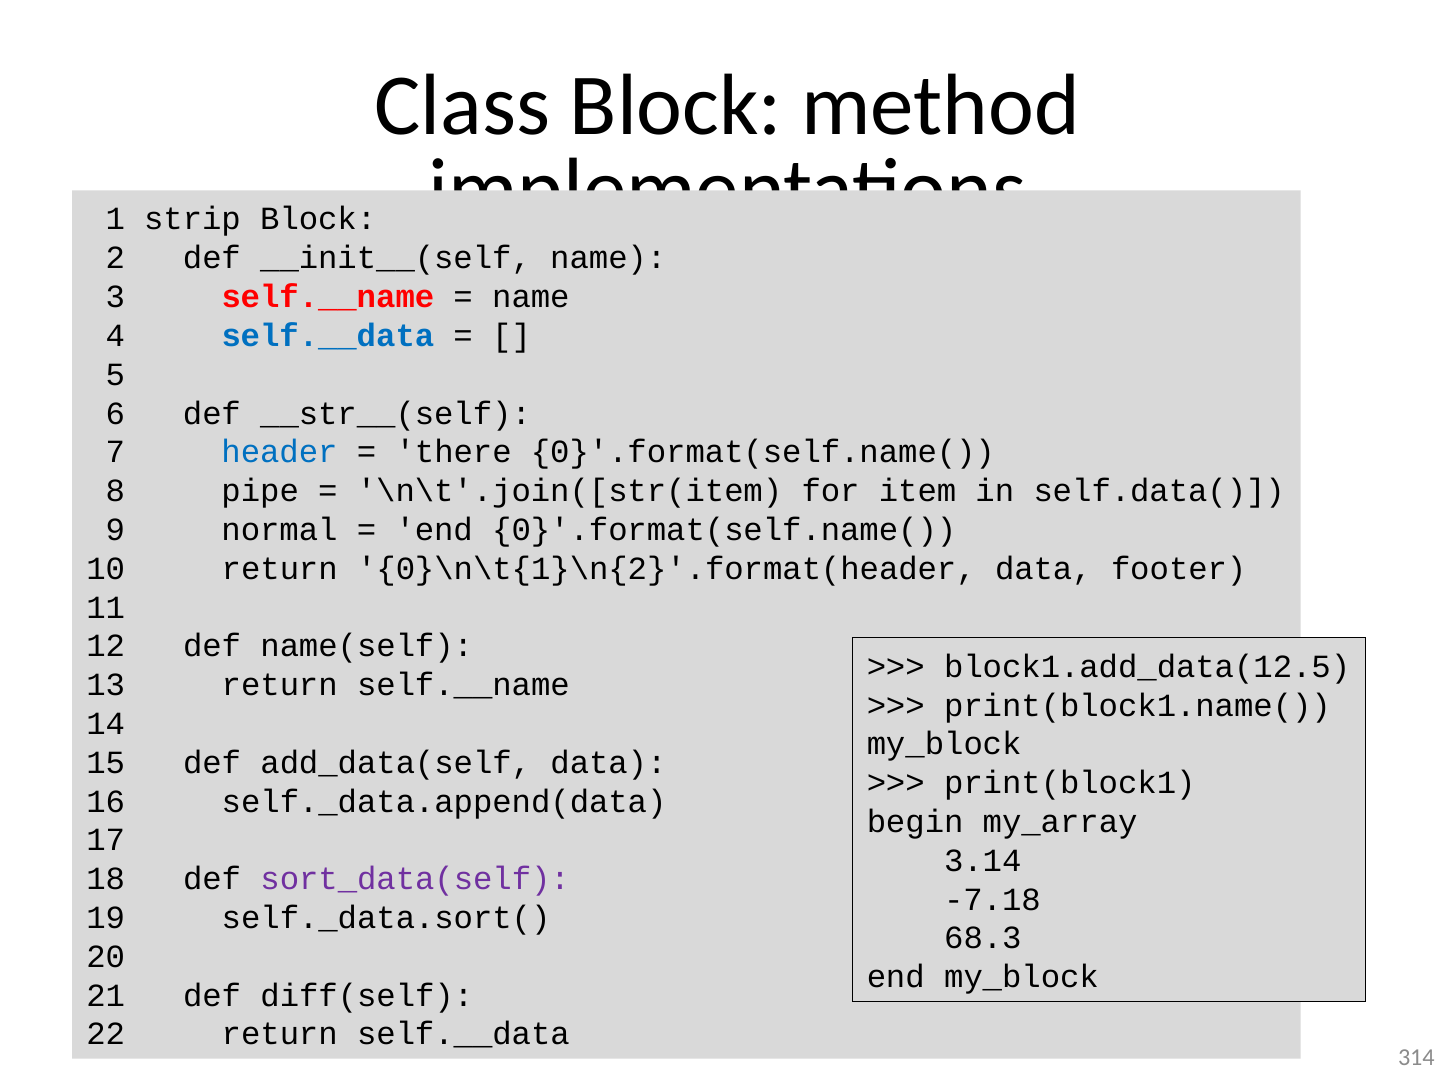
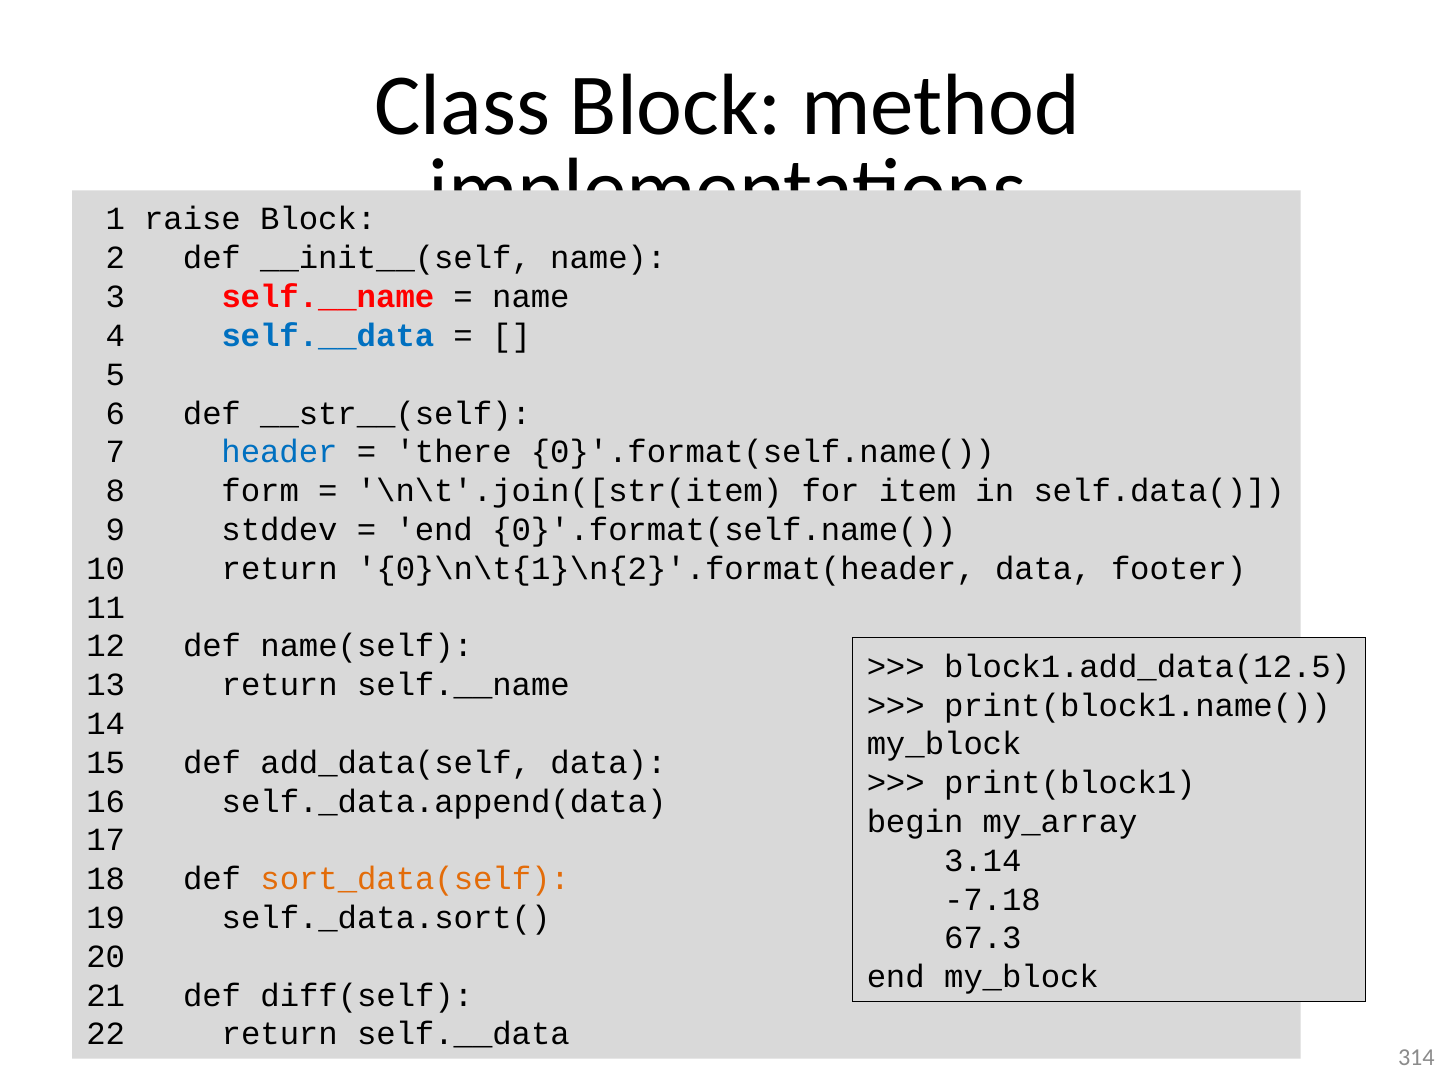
strip: strip -> raise (193, 219)
pipe: pipe -> form (260, 491)
normal: normal -> stddev (279, 529)
sort_data(self colour: purple -> orange (415, 878)
68.3: 68.3 -> 67.3 (983, 938)
